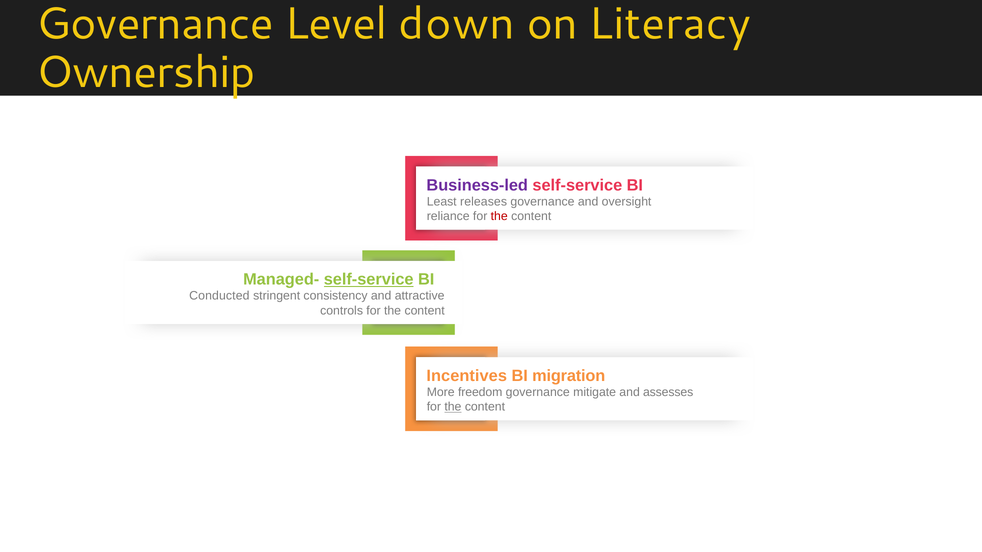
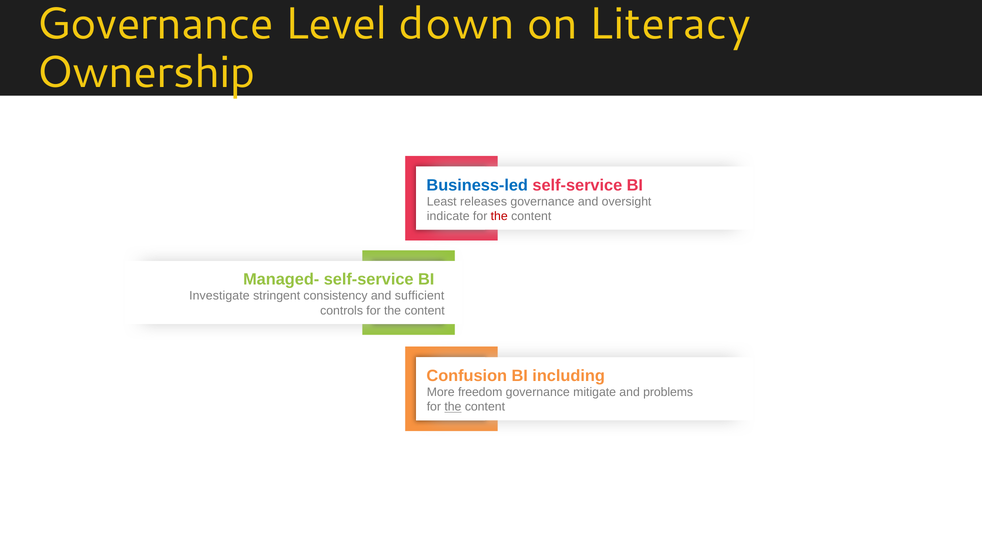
Business-led colour: purple -> blue (477, 185)
reliance: reliance -> indicate (448, 216)
self-service underline: present -> none (369, 280)
Conducted: Conducted -> Investigate (219, 296)
attractive: attractive -> sufficient (420, 296)
Incentives: Incentives -> Confusion (467, 376)
migration: migration -> including (569, 376)
assesses: assesses -> problems (668, 392)
